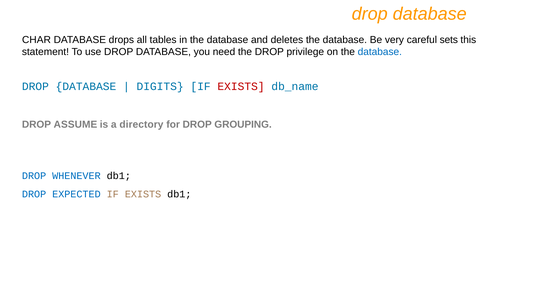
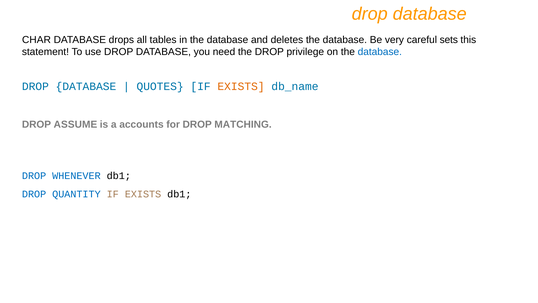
DIGITS: DIGITS -> QUOTES (160, 87)
EXISTS colour: red -> orange (241, 87)
directory: directory -> accounts (141, 124)
GROUPING: GROUPING -> MATCHING (243, 124)
EXPECTED: EXPECTED -> QUANTITY (76, 194)
